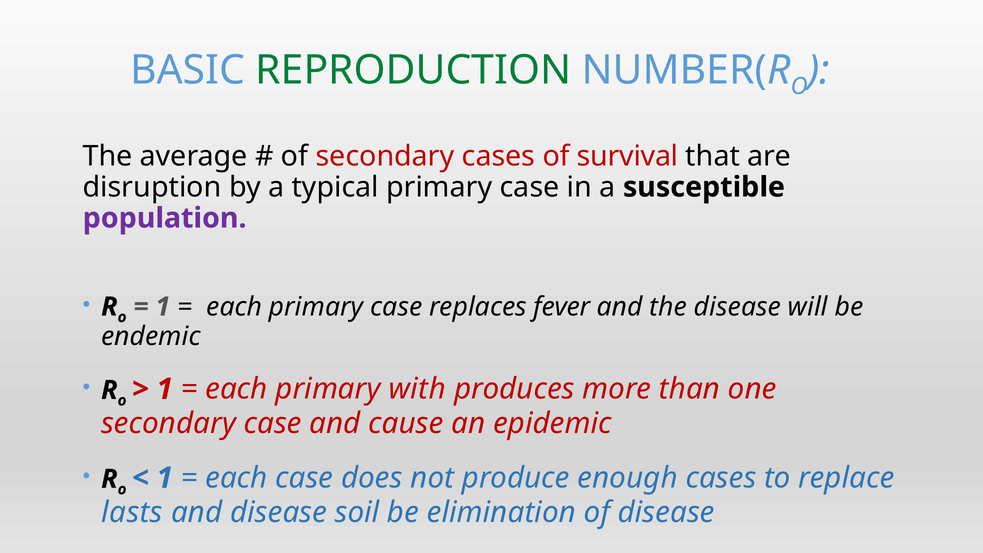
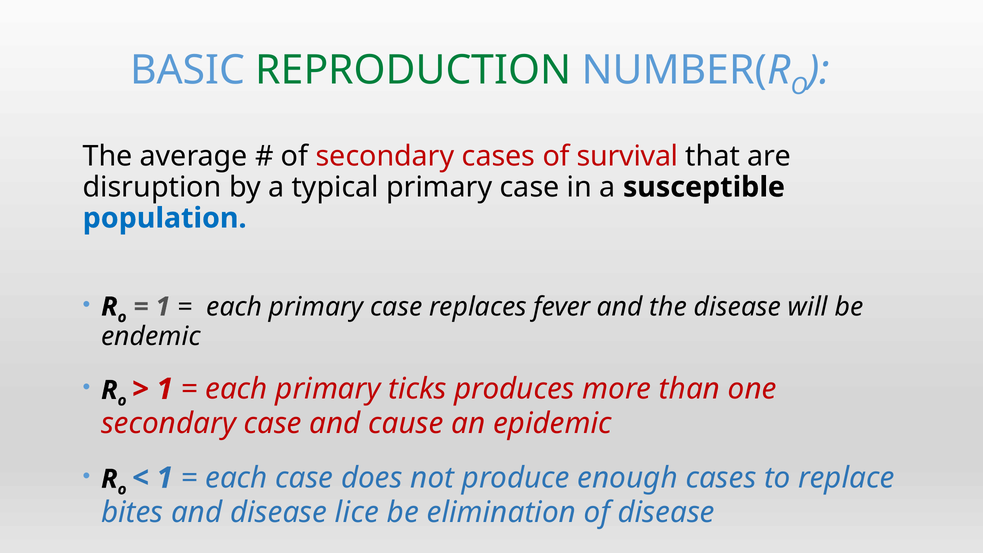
population colour: purple -> blue (165, 218)
with: with -> ticks (417, 389)
lasts: lasts -> bites (132, 512)
soil: soil -> lice (357, 512)
